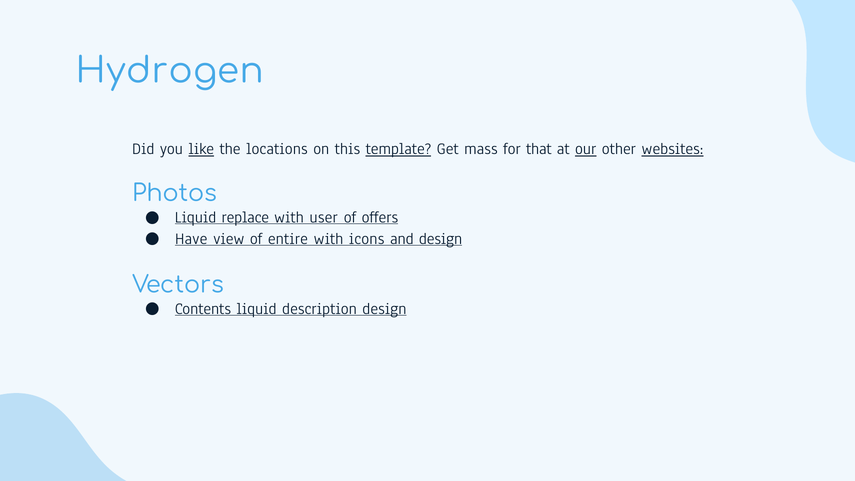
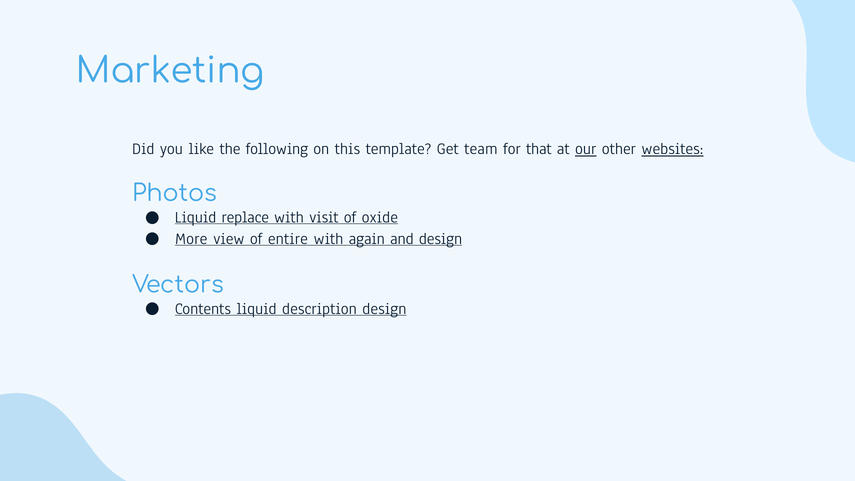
Hydrogen: Hydrogen -> Marketing (170, 71)
like underline: present -> none (201, 149)
locations: locations -> following (277, 149)
template underline: present -> none (398, 149)
mass: mass -> team (481, 149)
user: user -> visit (324, 217)
offers: offers -> oxide (380, 217)
Have: Have -> More (191, 239)
icons: icons -> again (367, 239)
